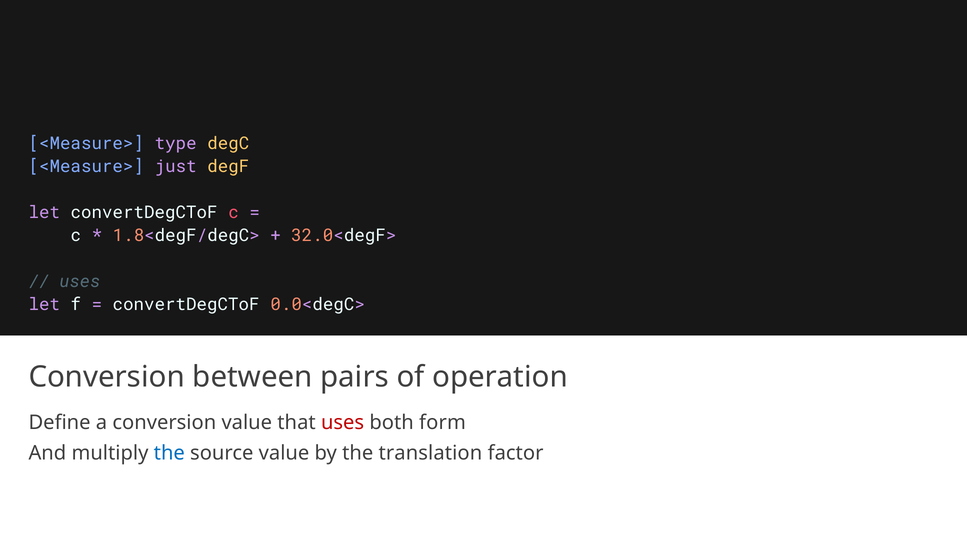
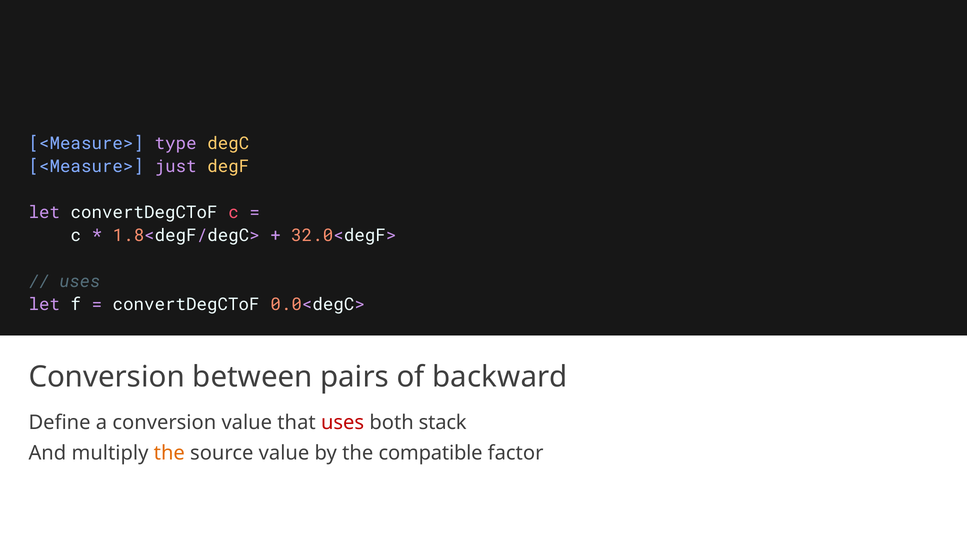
operation: operation -> backward (500, 377)
form: form -> stack (443, 423)
the colour: blue -> orange (169, 453)
translation: translation -> compatible (431, 453)
